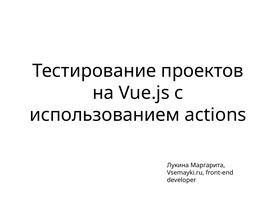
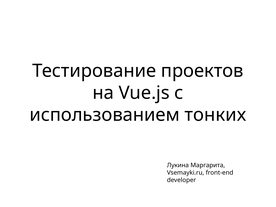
actions: actions -> тонких (215, 115)
